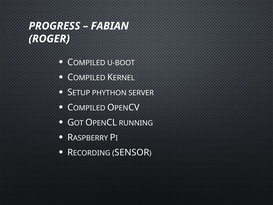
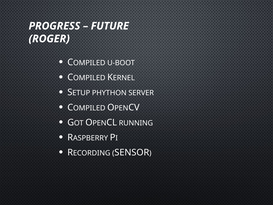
FABIAN: FABIAN -> FUTURE (110, 26)
